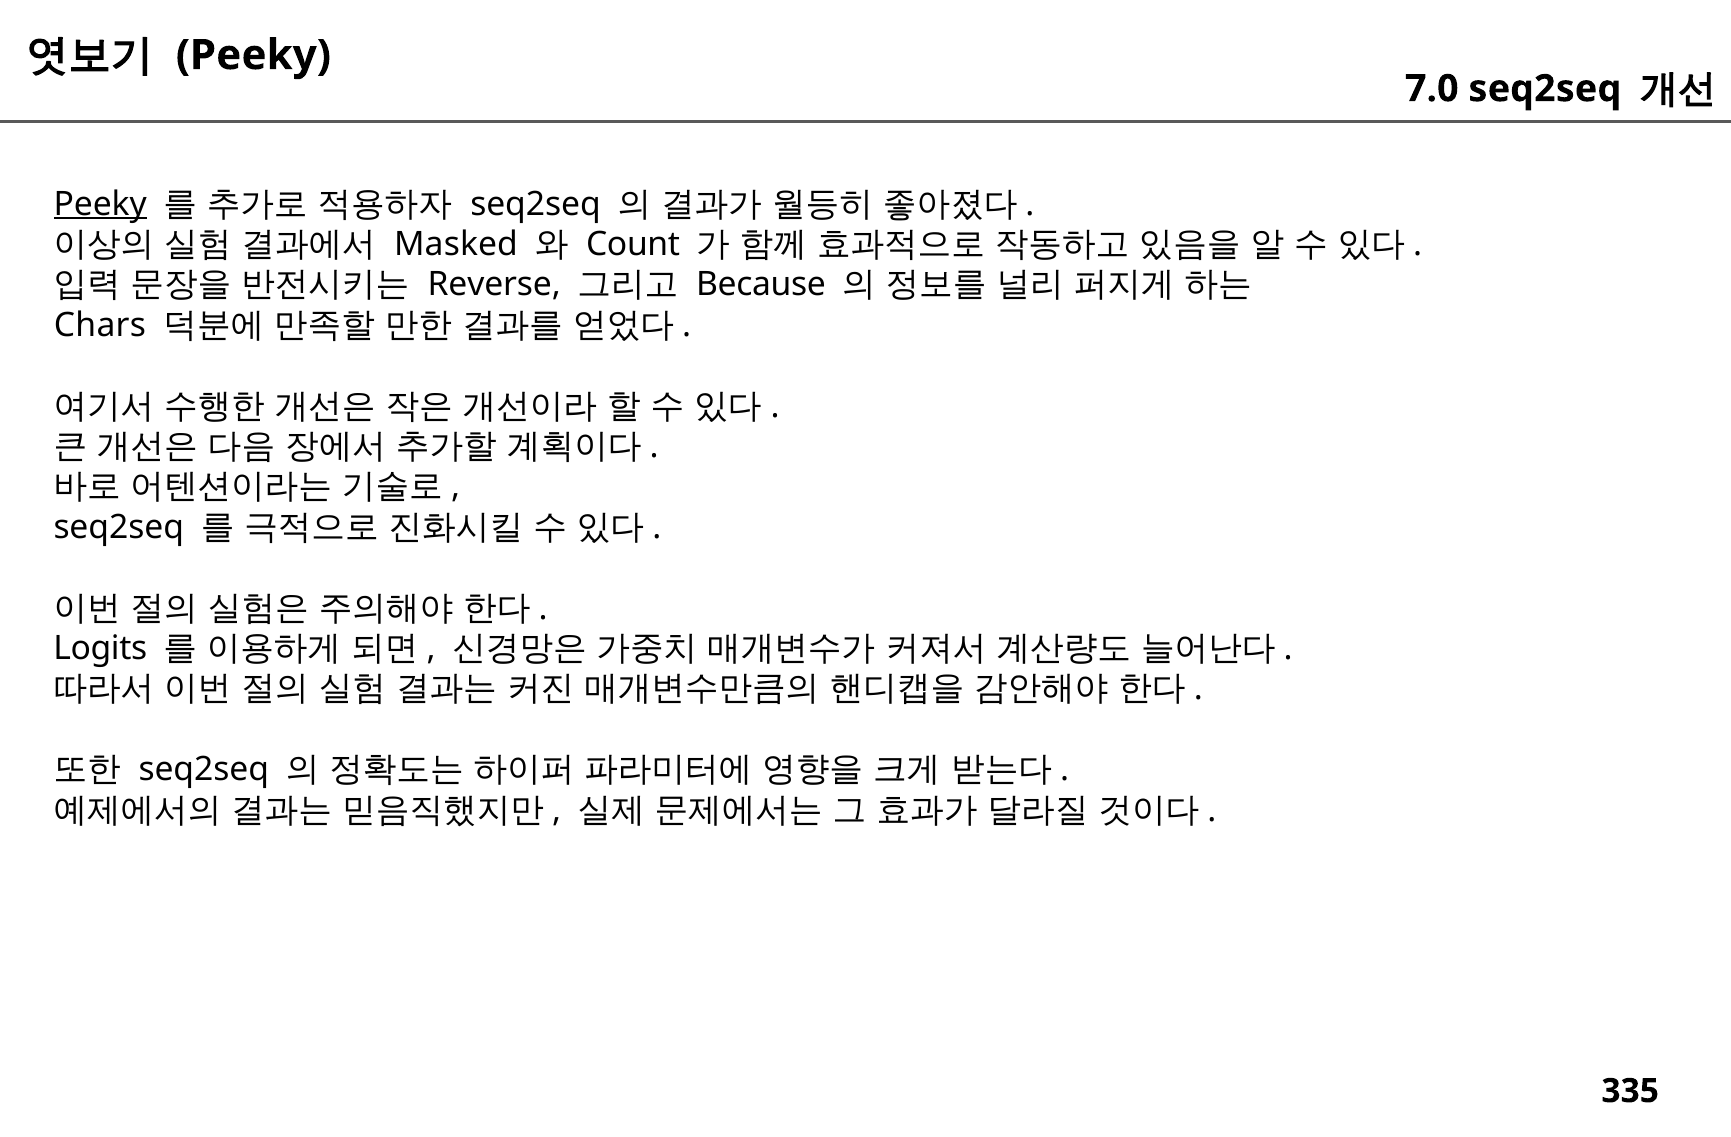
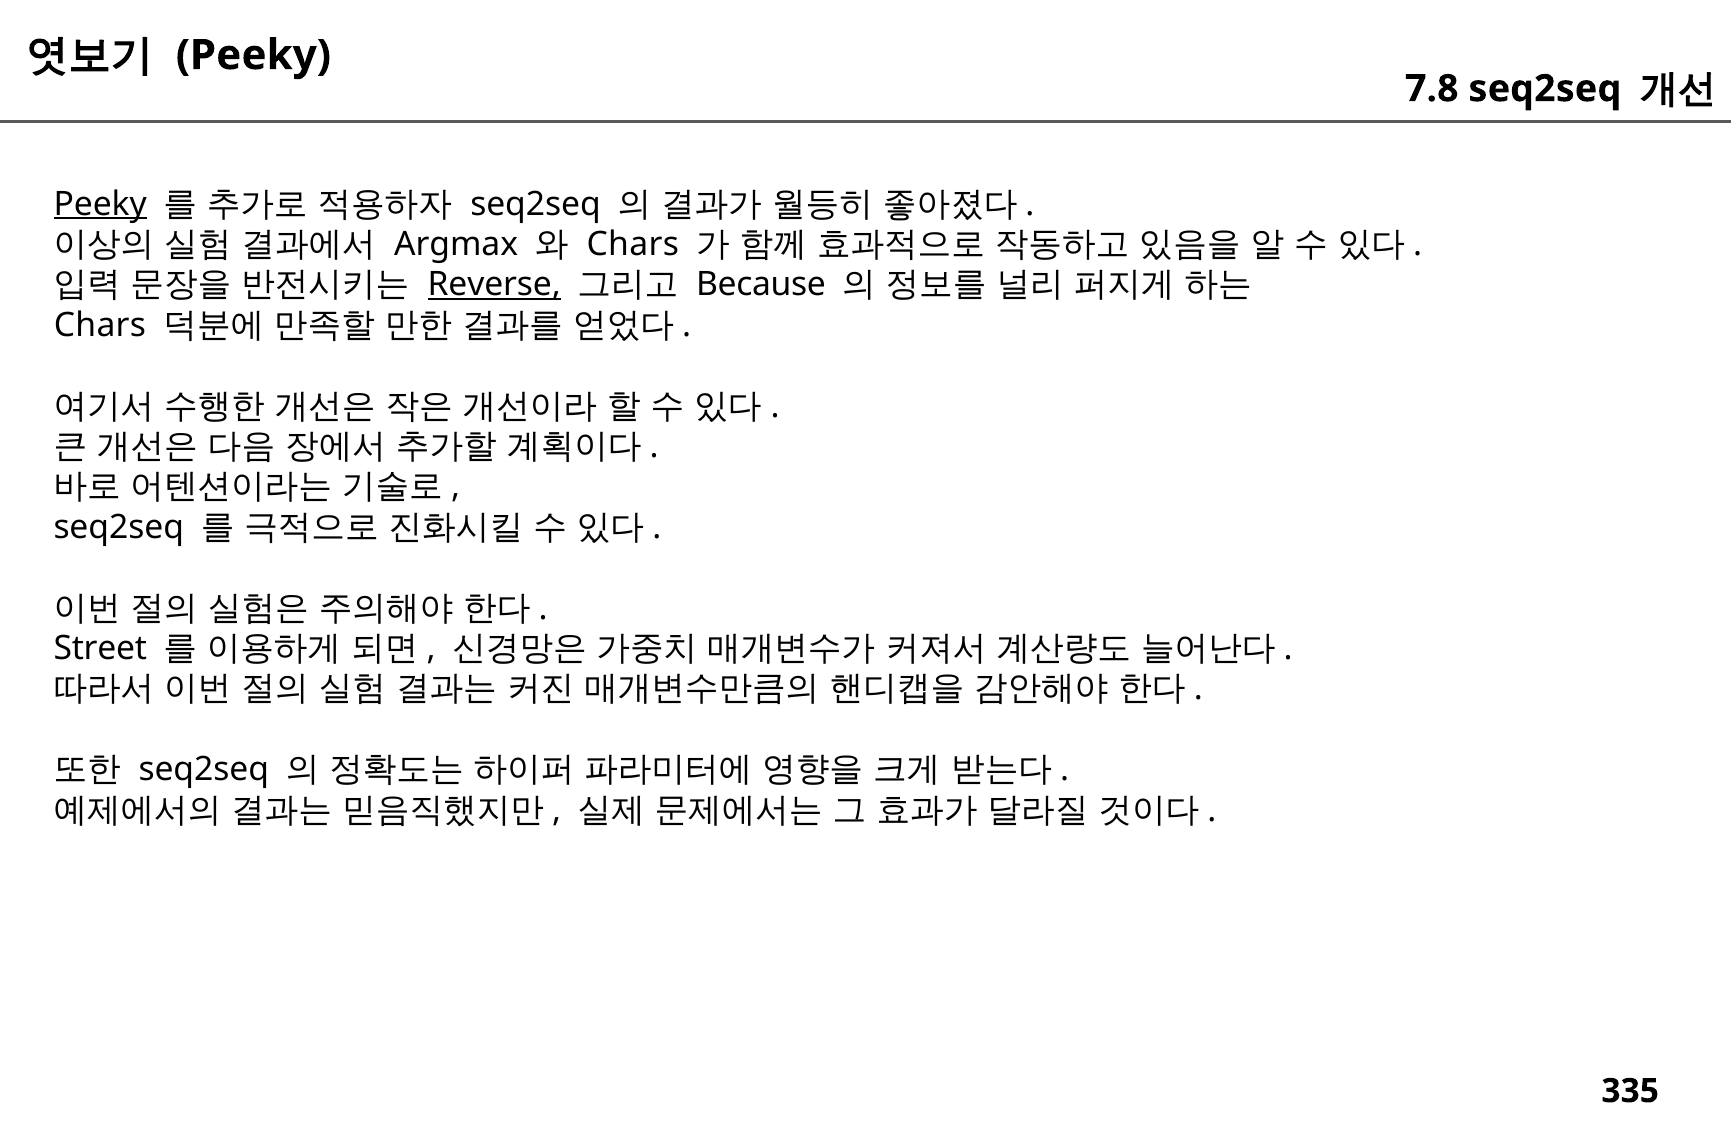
7.0: 7.0 -> 7.8 (1432, 89)
Masked: Masked -> Argmax (456, 244)
Count: Count -> Chars (633, 244)
Reverse underline: none -> present (494, 285)
Logits: Logits -> Street (100, 648)
